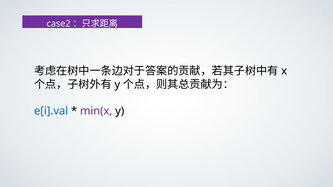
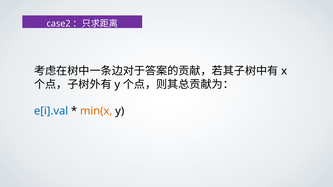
min(x colour: purple -> orange (96, 111)
